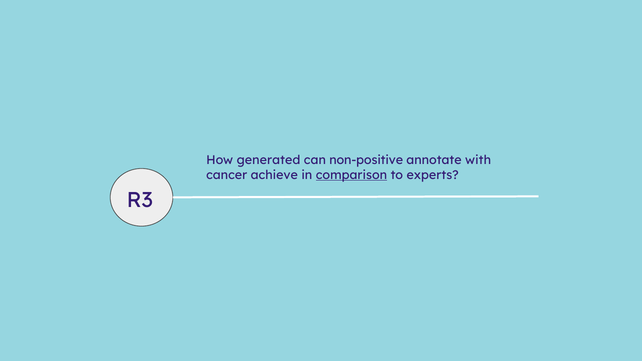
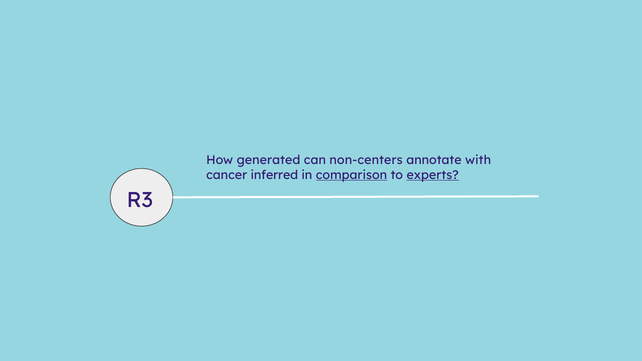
non-positive: non-positive -> non-centers (366, 160)
achieve: achieve -> inferred (274, 175)
experts underline: none -> present (433, 175)
